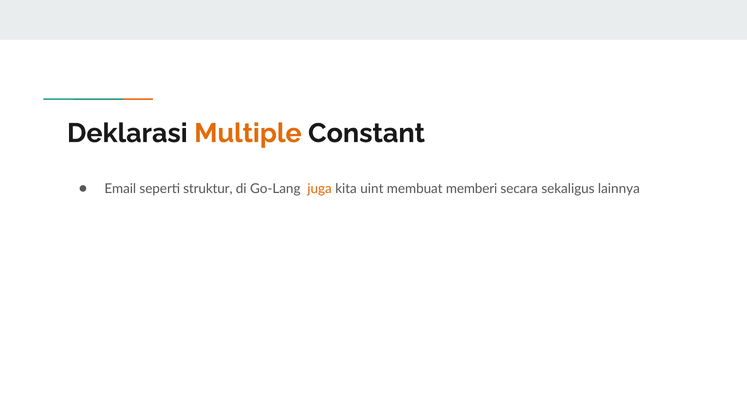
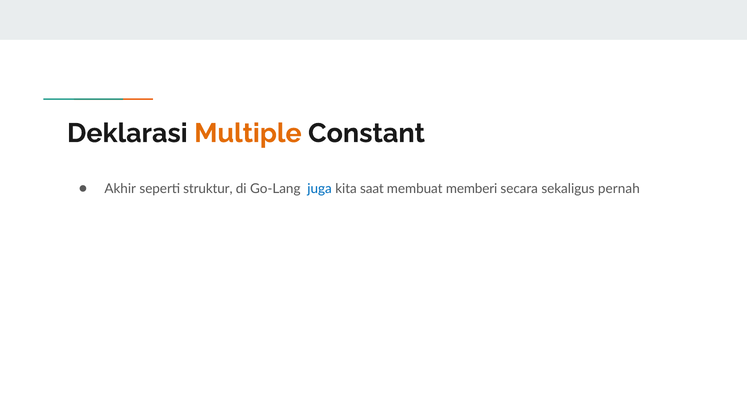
Email: Email -> Akhir (120, 189)
juga colour: orange -> blue (320, 189)
uint: uint -> saat (372, 189)
lainnya: lainnya -> pernah (619, 189)
